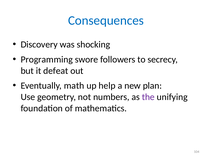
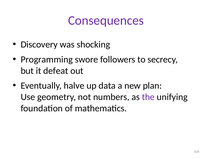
Consequences colour: blue -> purple (106, 21)
math: math -> halve (74, 86)
help: help -> data (107, 86)
